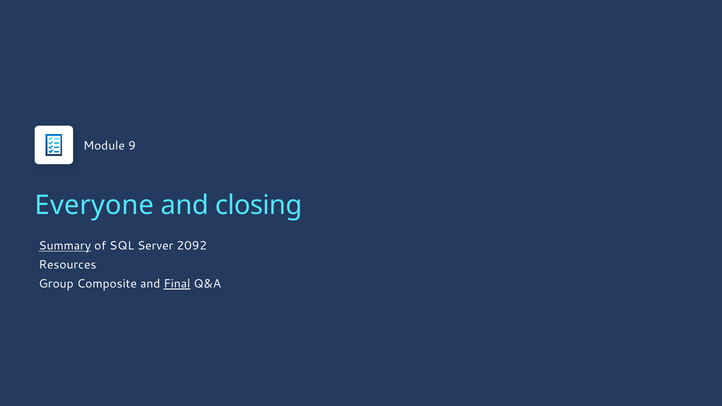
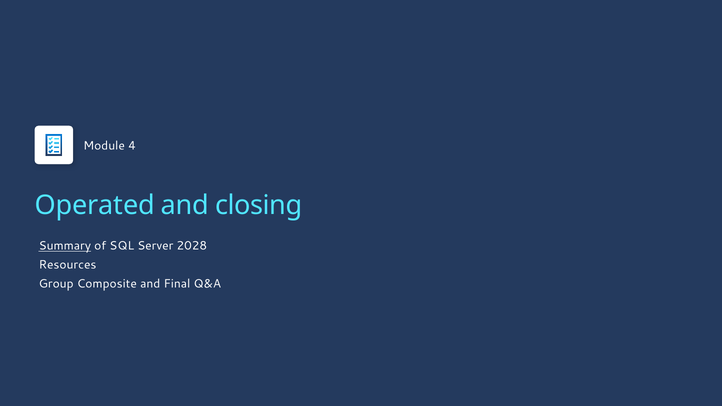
9: 9 -> 4 (132, 146)
Everyone: Everyone -> Operated (95, 206)
2092: 2092 -> 2028 (192, 246)
Final underline: present -> none (177, 284)
